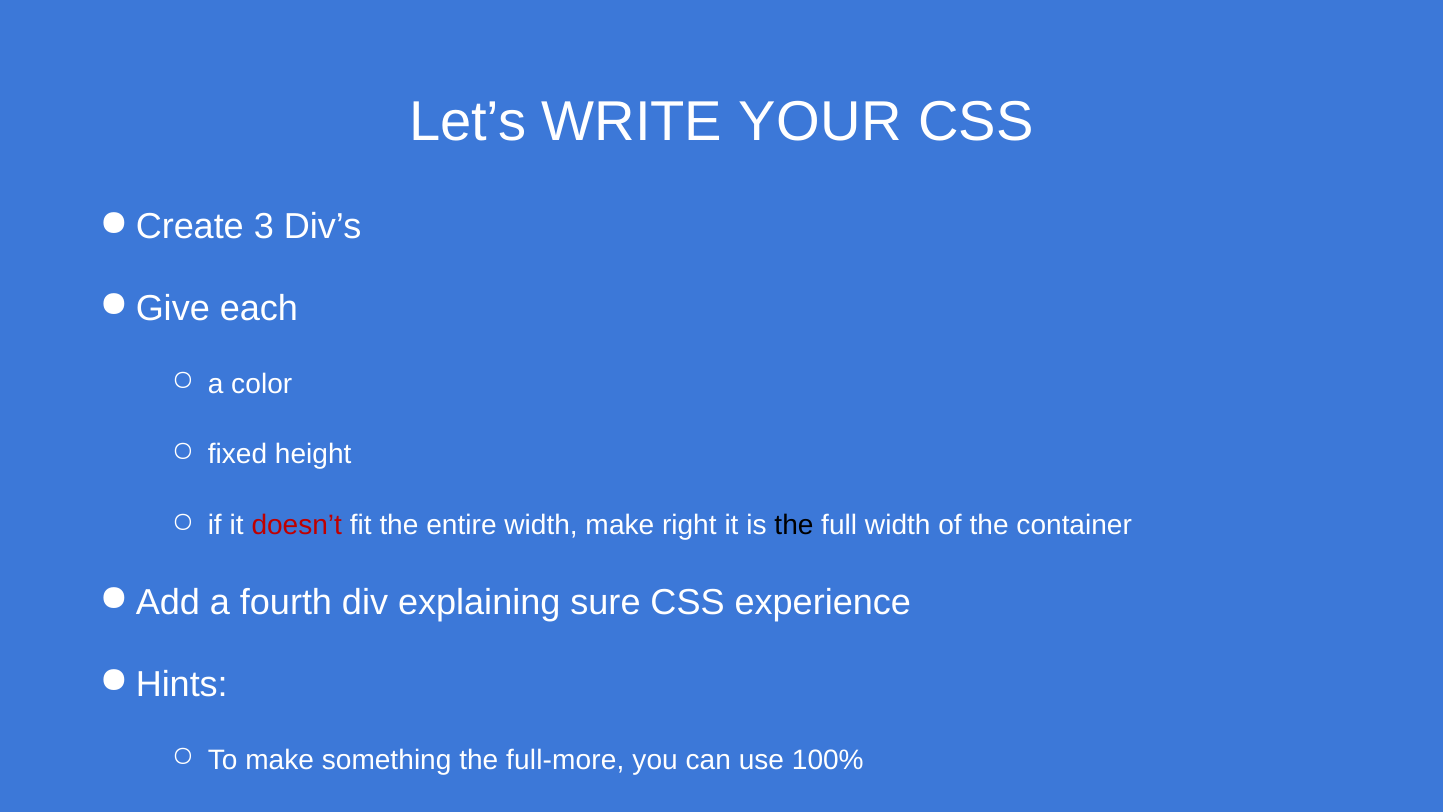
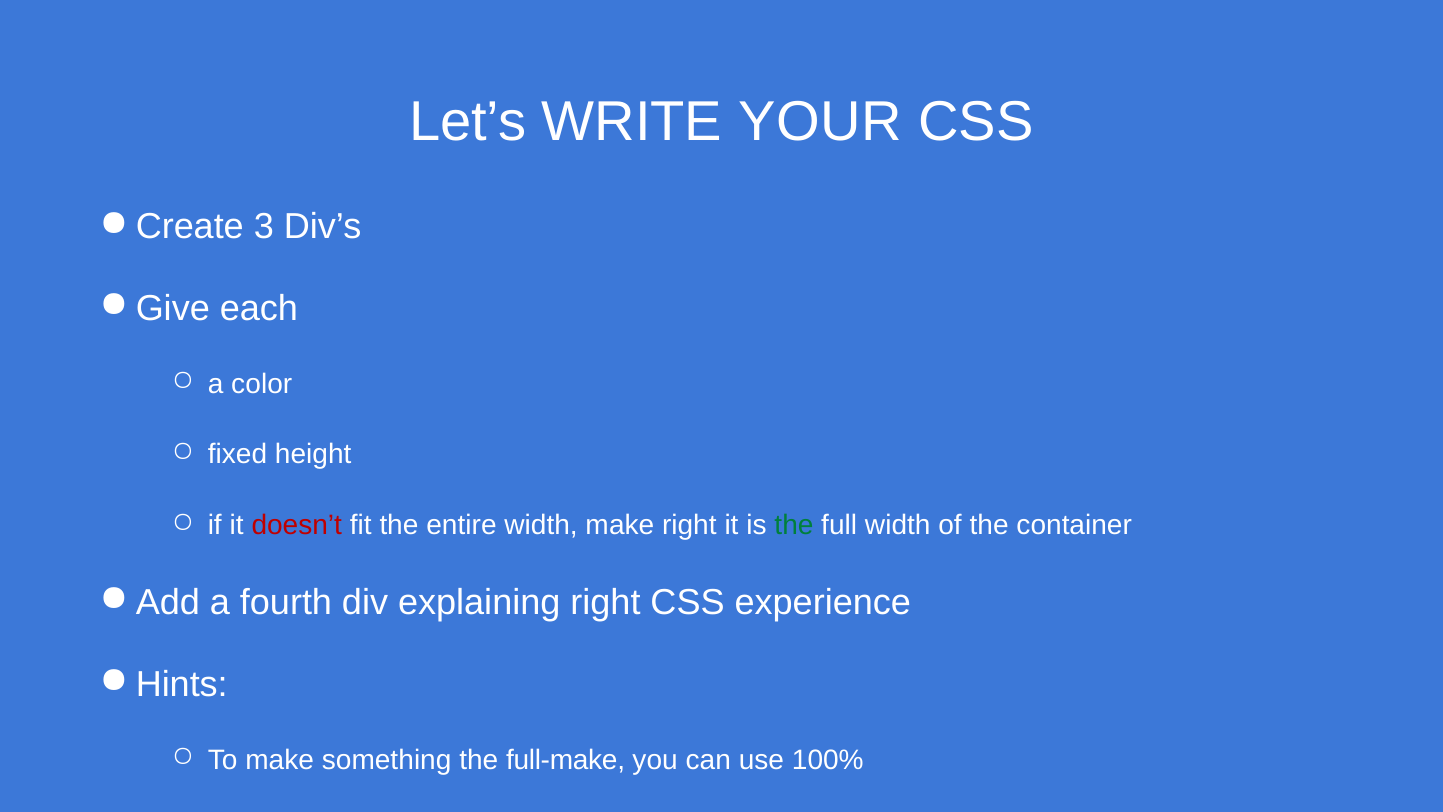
the colour: black -> green (794, 525)
explaining sure: sure -> right (605, 603)
full-more: full-more -> full-make (566, 760)
